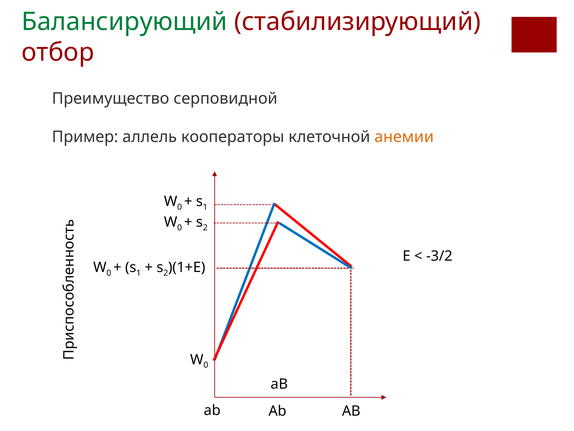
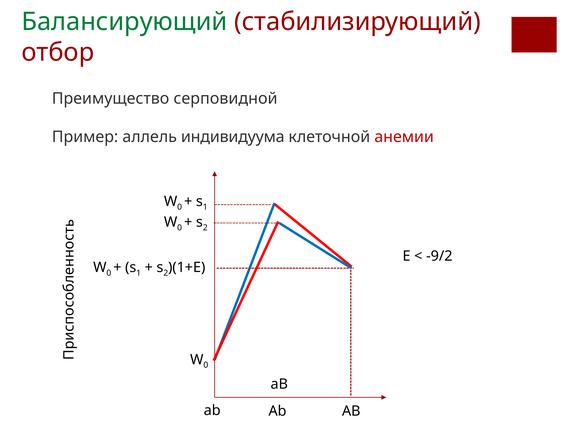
кооператоры: кооператоры -> индивидуума (233, 137)
анемии colour: orange -> red (404, 137)
-3/2: -3/2 -> -9/2 (439, 256)
